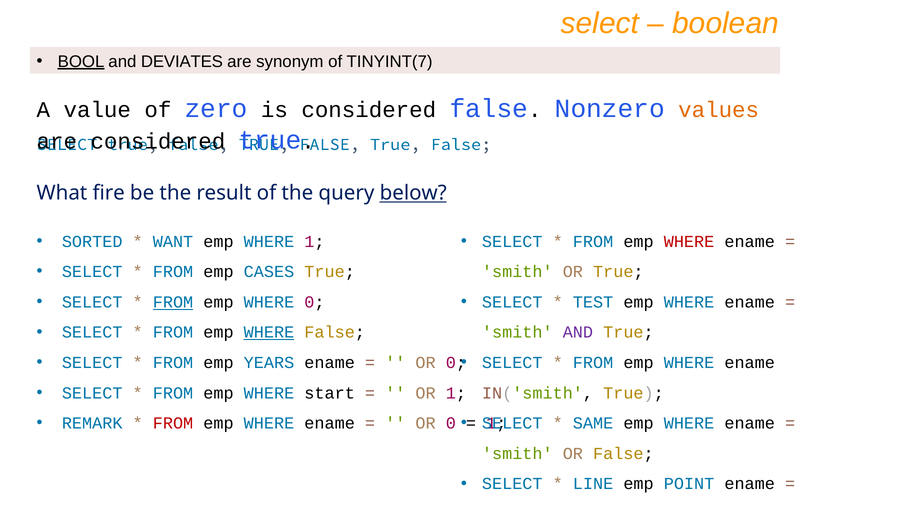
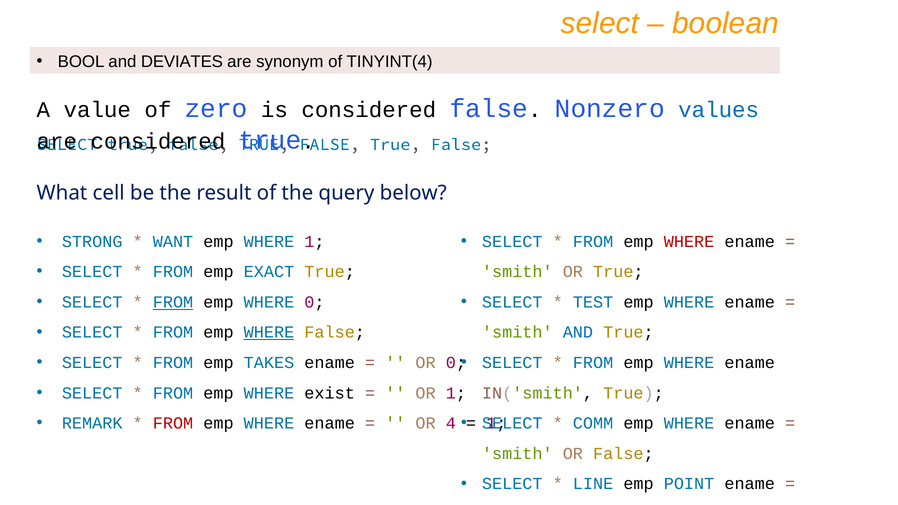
BOOL underline: present -> none (81, 62)
TINYINT(7: TINYINT(7 -> TINYINT(4 (390, 62)
values colour: orange -> blue (719, 110)
fire: fire -> cell (109, 193)
below underline: present -> none (413, 193)
SORTED: SORTED -> STRONG (92, 242)
CASES: CASES -> EXACT (269, 272)
AND colour: purple -> blue (578, 332)
YEARS: YEARS -> TAKES (269, 363)
start: start -> exist (330, 393)
0: 0 -> 4 (451, 423)
SAME: SAME -> COMM (593, 423)
